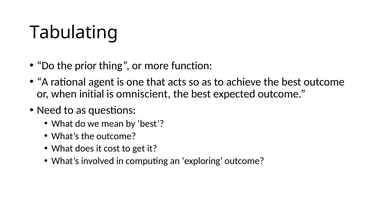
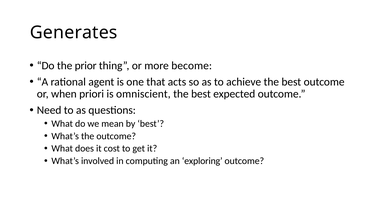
Tabulating: Tabulating -> Generates (74, 33)
function: function -> become (192, 66)
initial: initial -> priori (92, 94)
